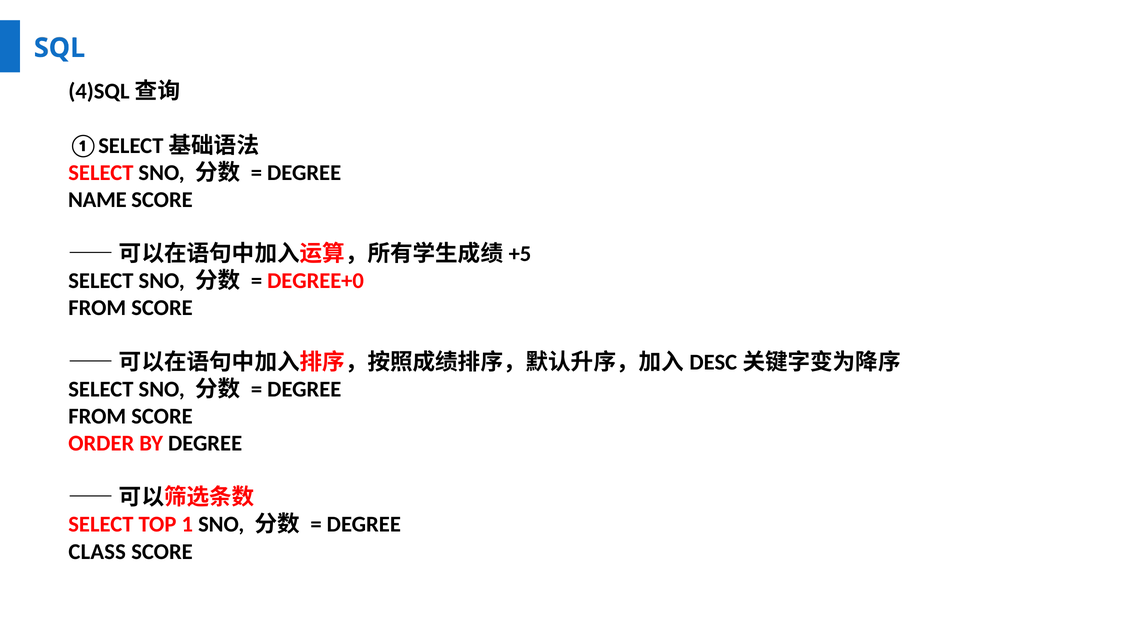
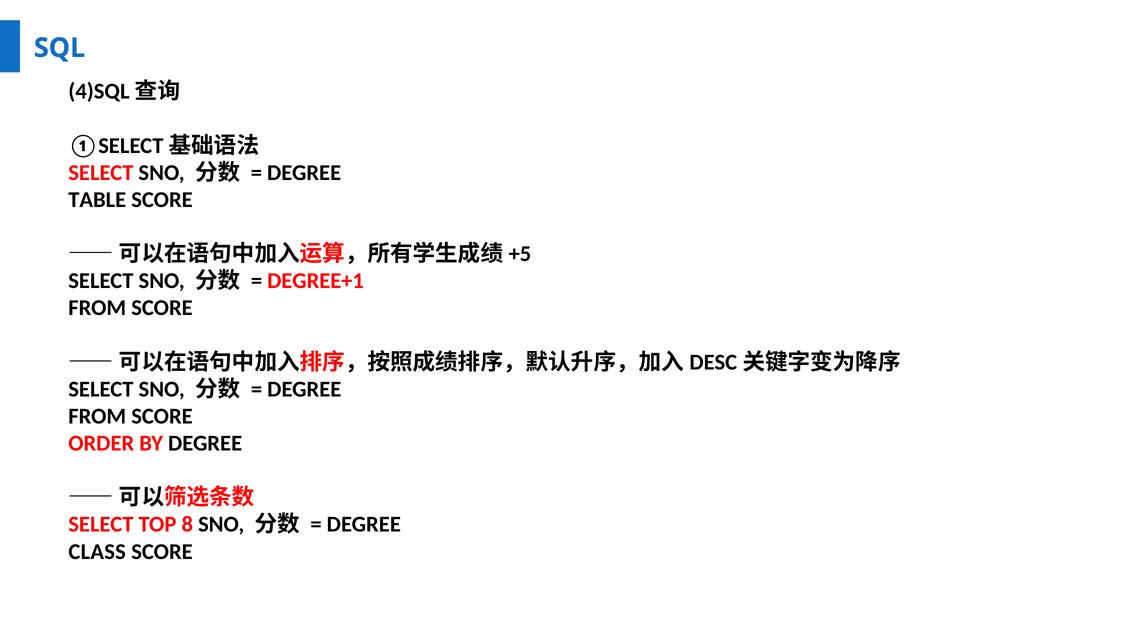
NAME: NAME -> TABLE (97, 200)
DEGREE+0: DEGREE+0 -> DEGREE+1 (316, 281)
1: 1 -> 8 (187, 525)
